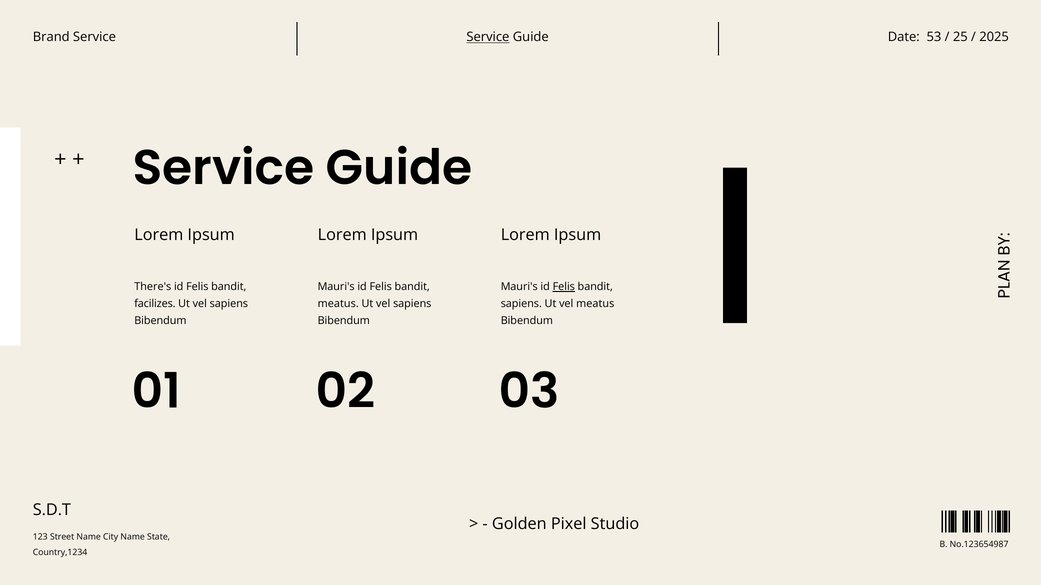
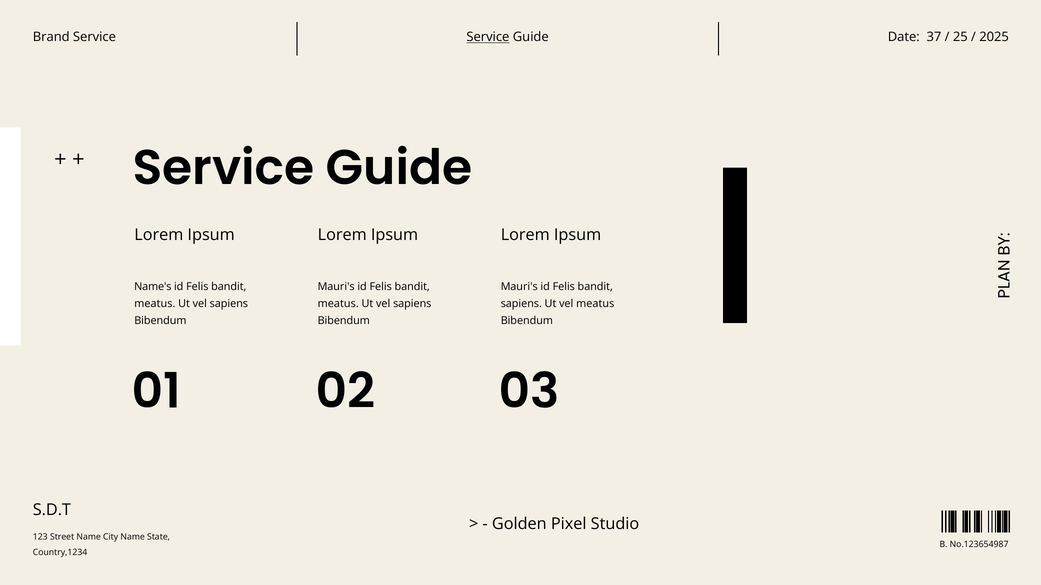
53: 53 -> 37 (934, 37)
There's: There's -> Name's (153, 287)
Felis underline: present -> none (564, 287)
facilizes: facilizes -> meatus (155, 304)
